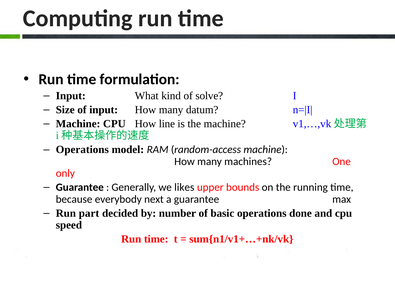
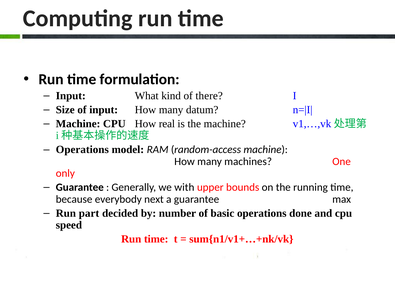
solve: solve -> there (209, 96)
line: line -> real (167, 124)
likes: likes -> with (184, 187)
